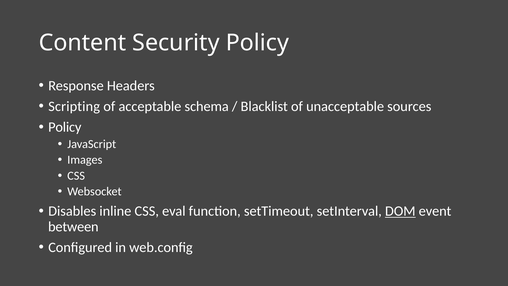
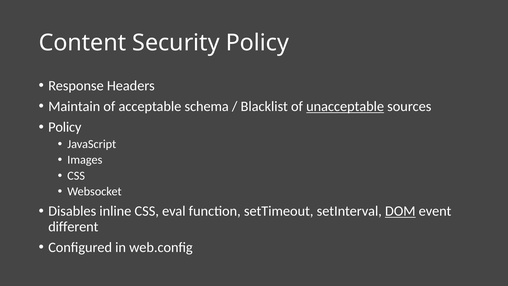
Scripting: Scripting -> Maintain (74, 106)
unacceptable underline: none -> present (345, 106)
between: between -> different (73, 226)
